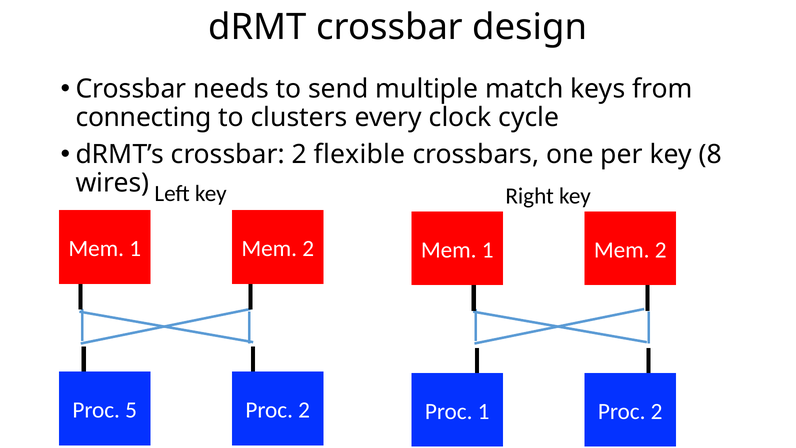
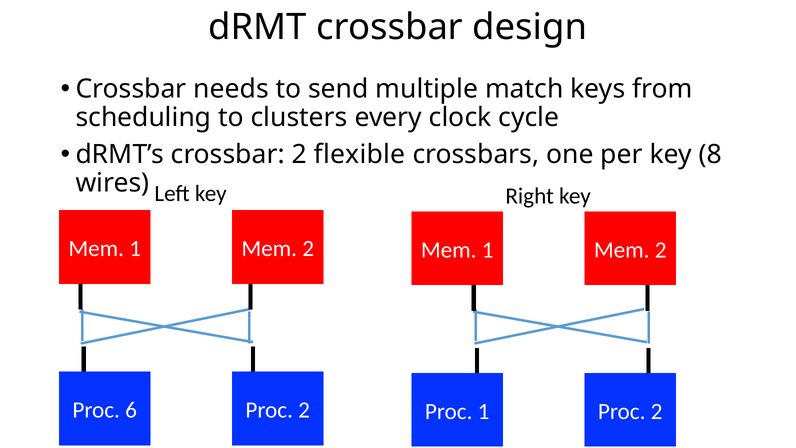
connecting: connecting -> scheduling (143, 117)
5: 5 -> 6 (131, 410)
